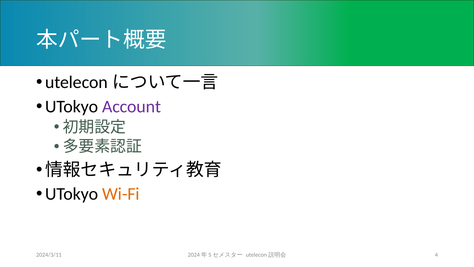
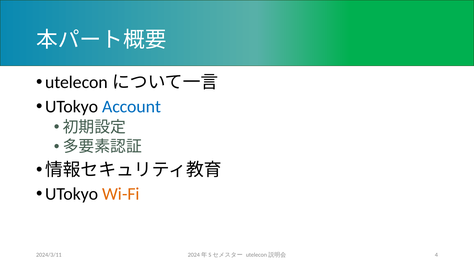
Account colour: purple -> blue (132, 106)
